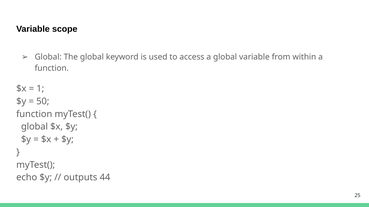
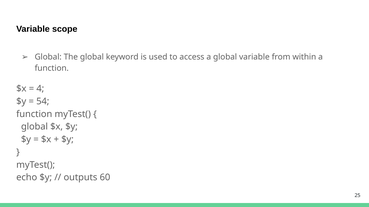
1: 1 -> 4 (40, 89)
50: 50 -> 54 (43, 102)
44: 44 -> 60 (105, 178)
